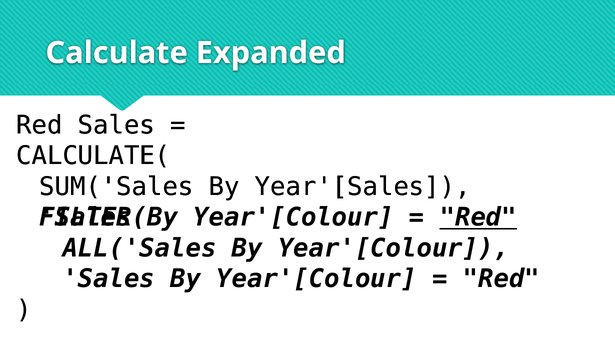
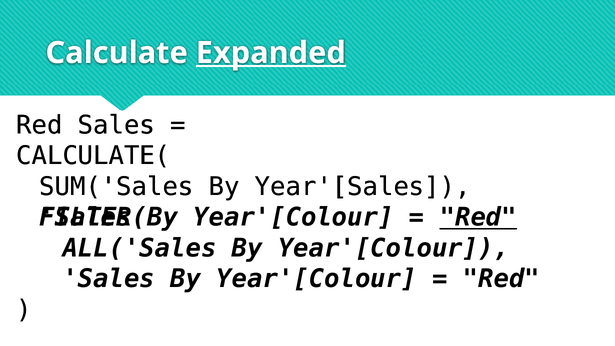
Expanded underline: none -> present (271, 53)
